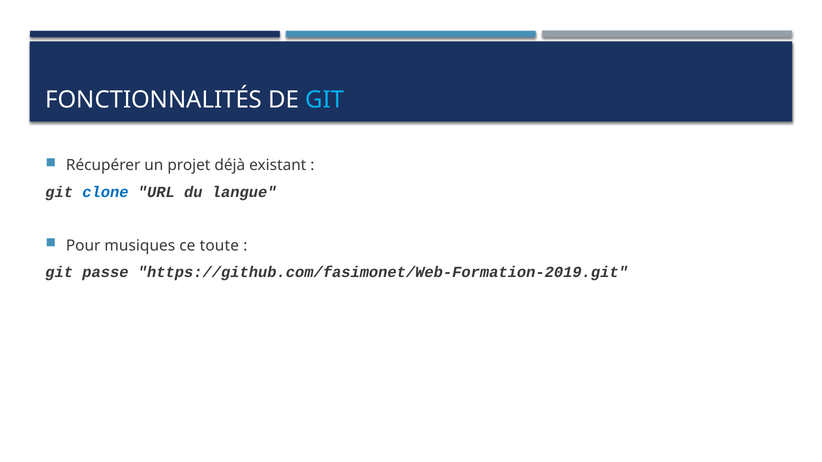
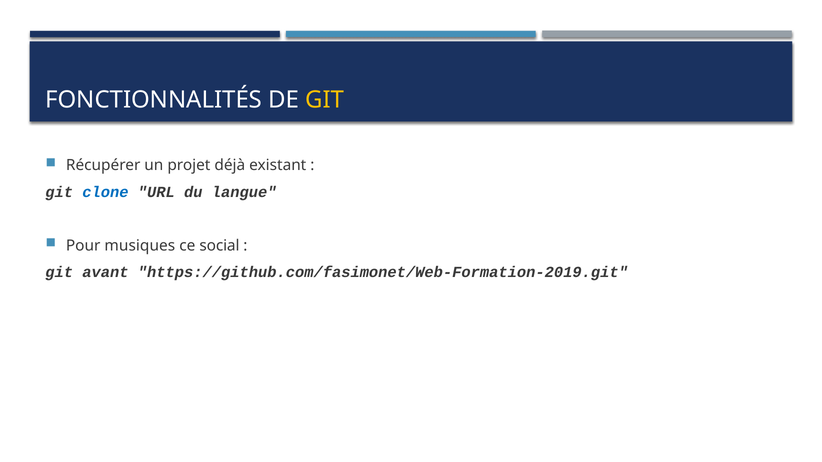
GIT colour: light blue -> yellow (325, 100)
toute: toute -> social (219, 246)
passe: passe -> avant (105, 272)
